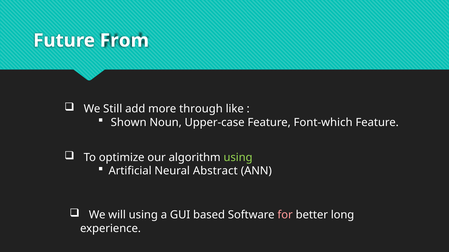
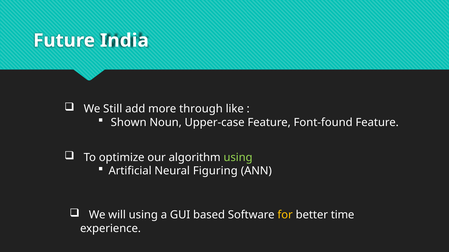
From: From -> India (124, 41)
Font-which: Font-which -> Font-found (323, 123)
Abstract: Abstract -> Figuring (215, 171)
for colour: pink -> yellow (285, 215)
long: long -> time (343, 215)
